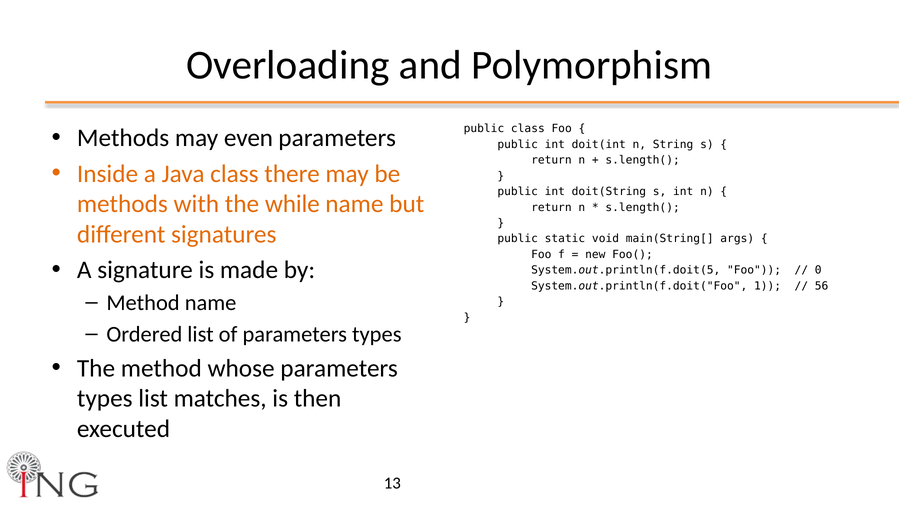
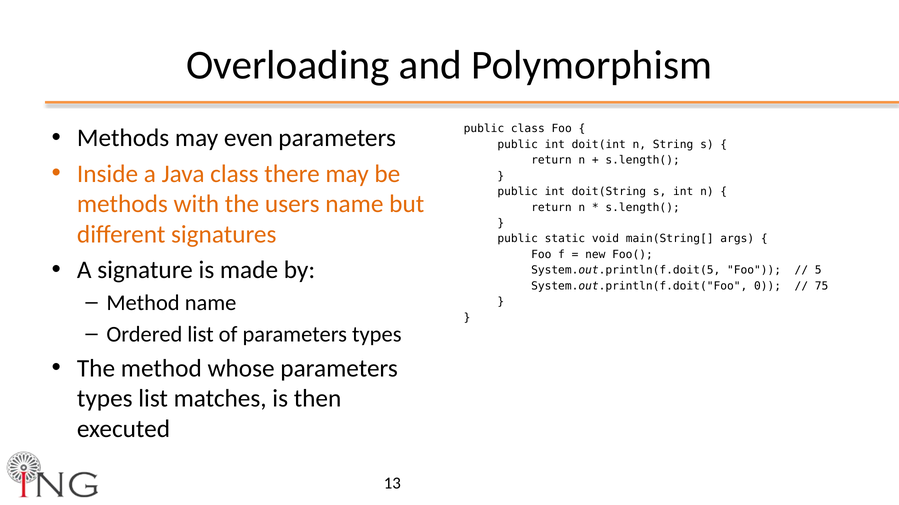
while: while -> users (292, 204)
0: 0 -> 5 (818, 271)
1: 1 -> 0 (768, 286)
56: 56 -> 75 (822, 286)
